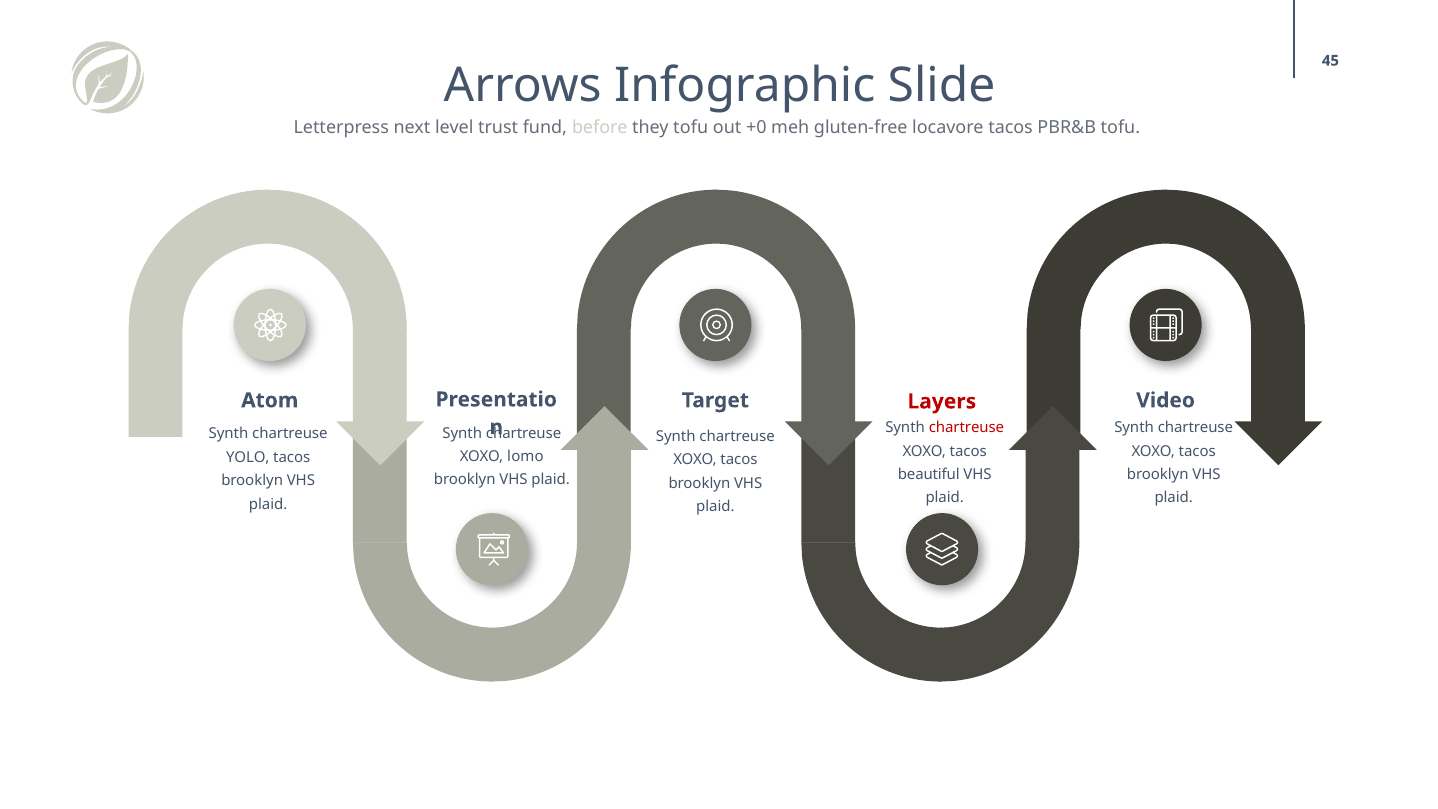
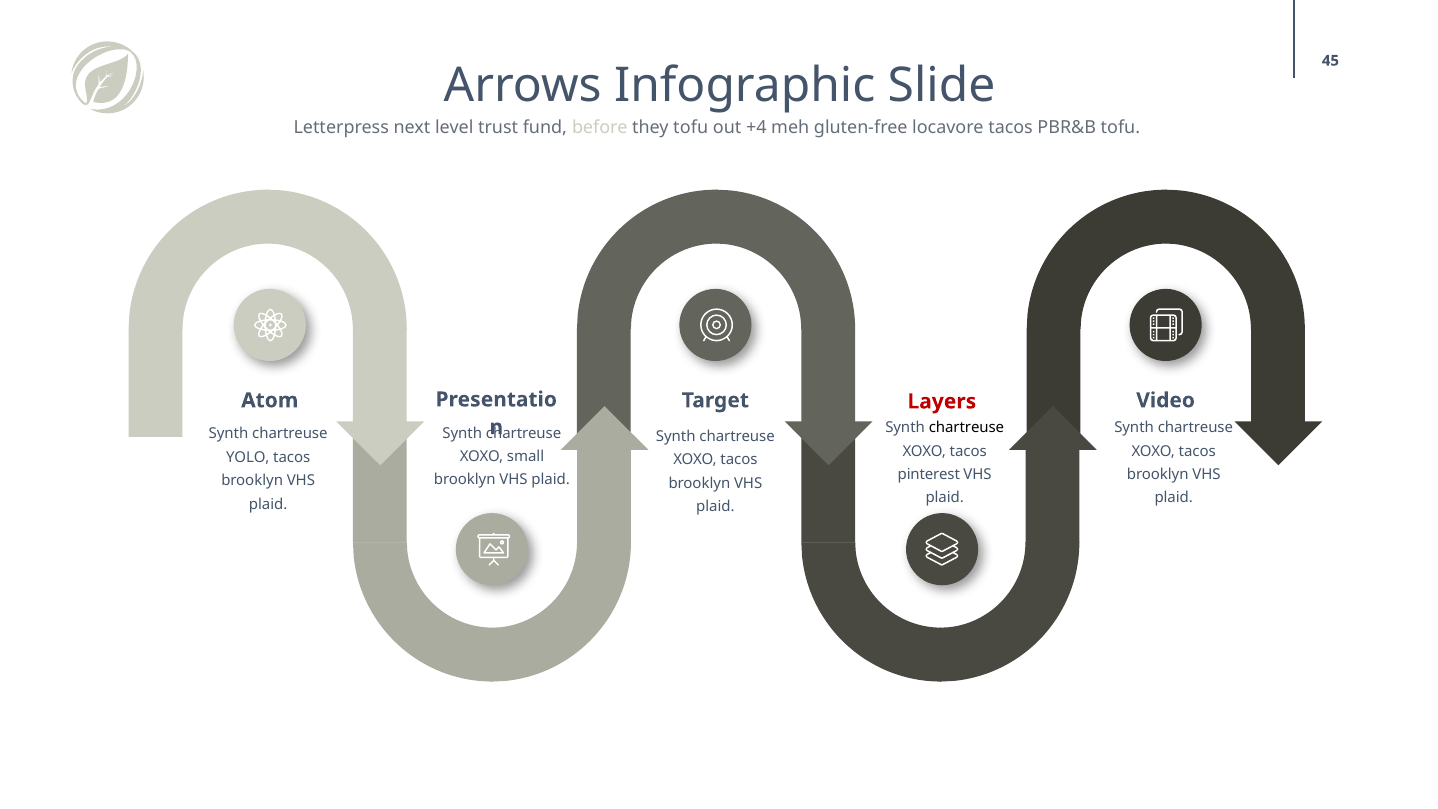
+0: +0 -> +4 (756, 128)
chartreuse colour: red -> black (966, 428)
lomo: lomo -> small (526, 456)
beautiful: beautiful -> pinterest (929, 474)
